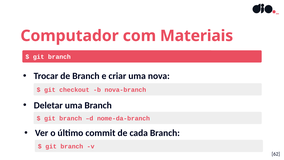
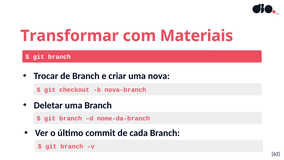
Computador: Computador -> Transformar (70, 36)
